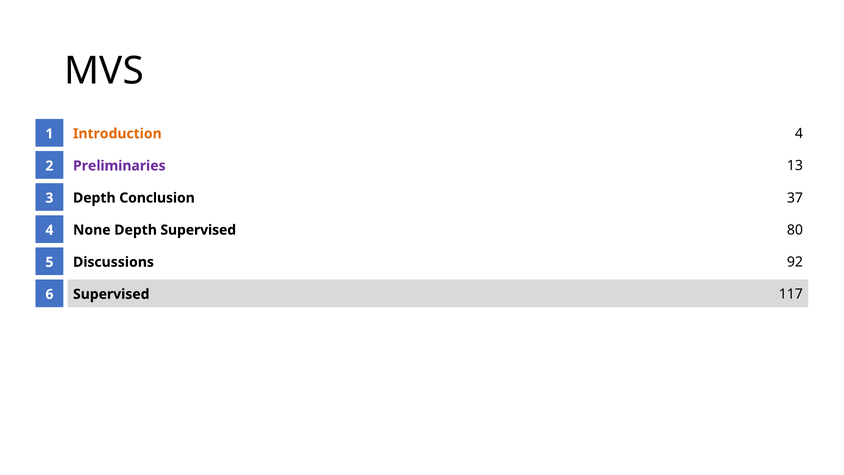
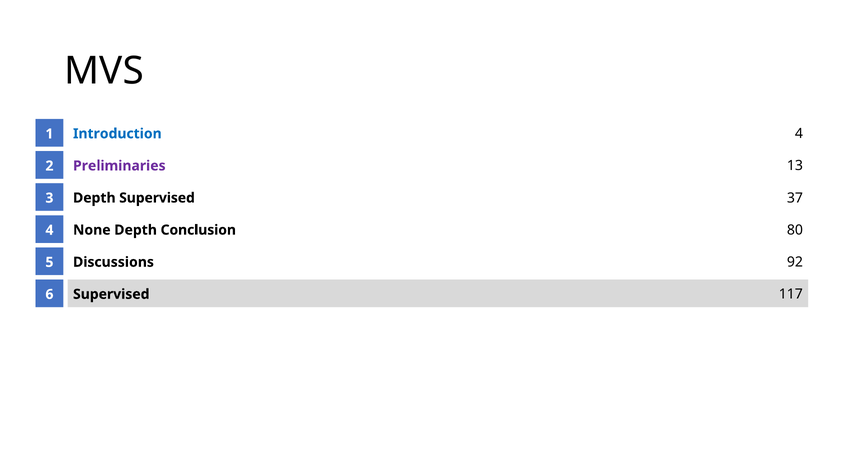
Introduction colour: orange -> blue (117, 134)
Depth Conclusion: Conclusion -> Supervised (157, 198)
Depth Supervised: Supervised -> Conclusion (198, 230)
